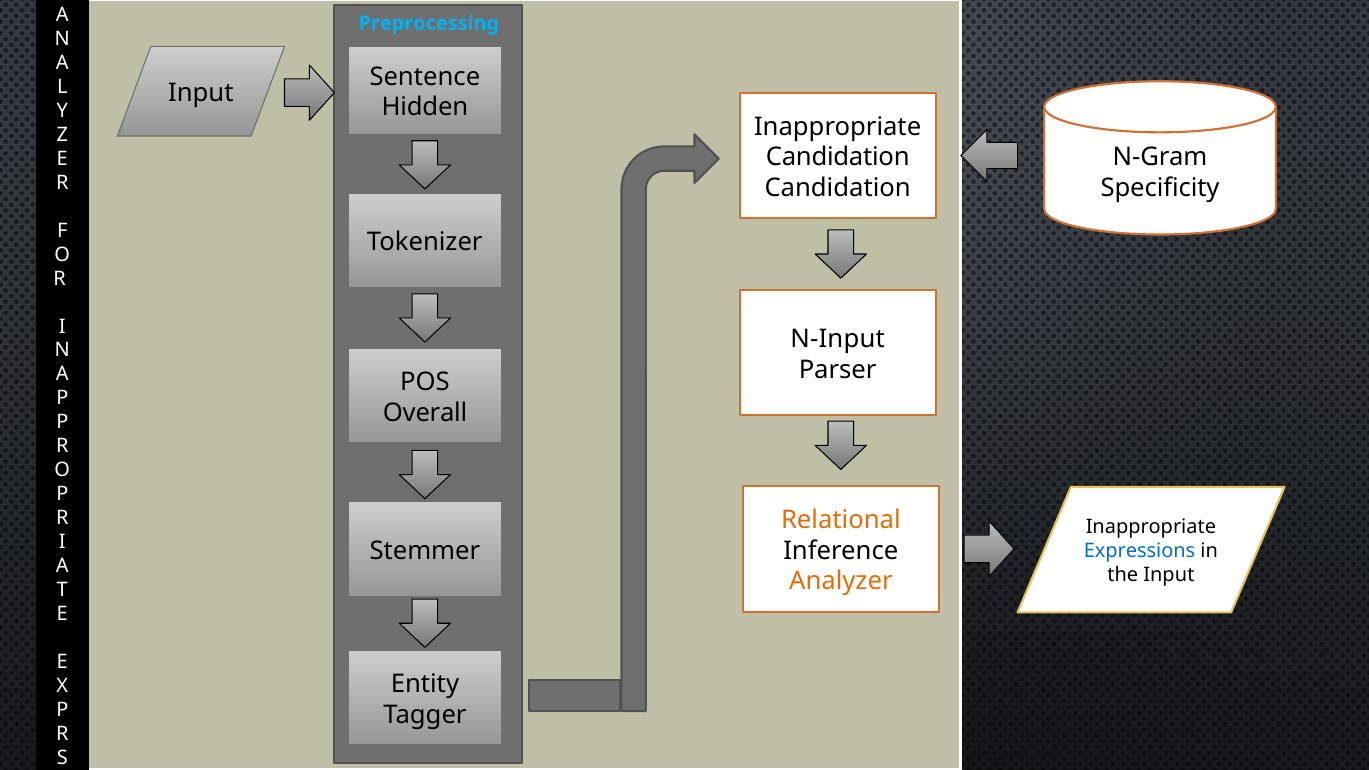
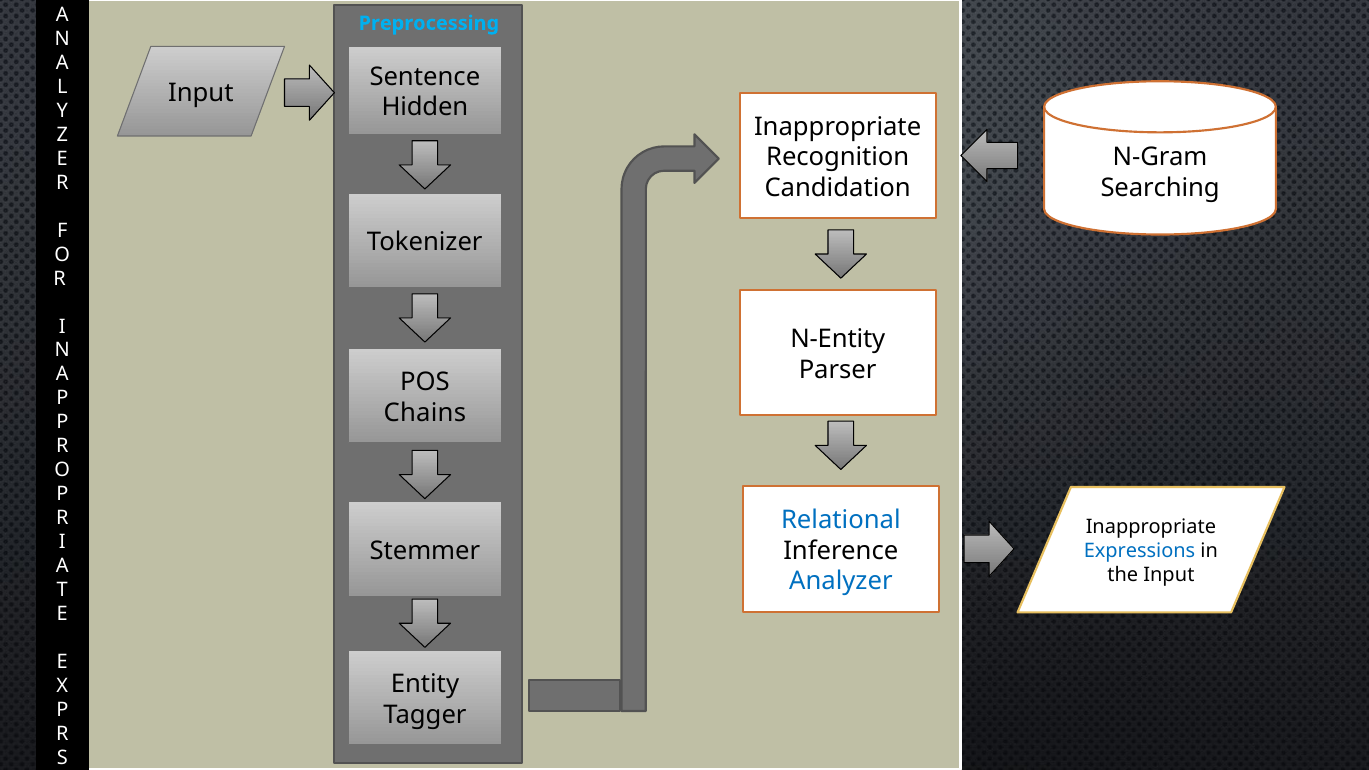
Candidation: Candidation -> Recognition (838, 157)
Specificity: Specificity -> Searching (1160, 188)
N-Input: N-Input -> N-Entity (838, 339)
Overall: Overall -> Chains (425, 413)
Relational colour: orange -> blue (841, 520)
Analyzer colour: orange -> blue (841, 582)
